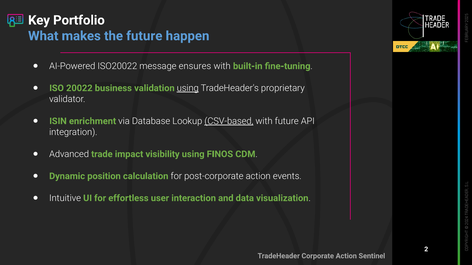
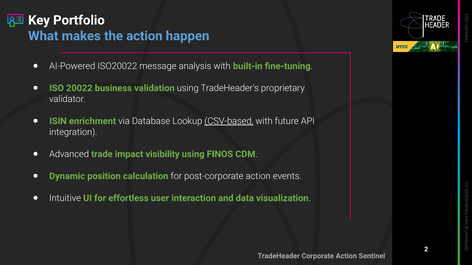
the future: future -> action (144, 36)
ensures: ensures -> analysis (195, 66)
using underline: present -> none (188, 88)
